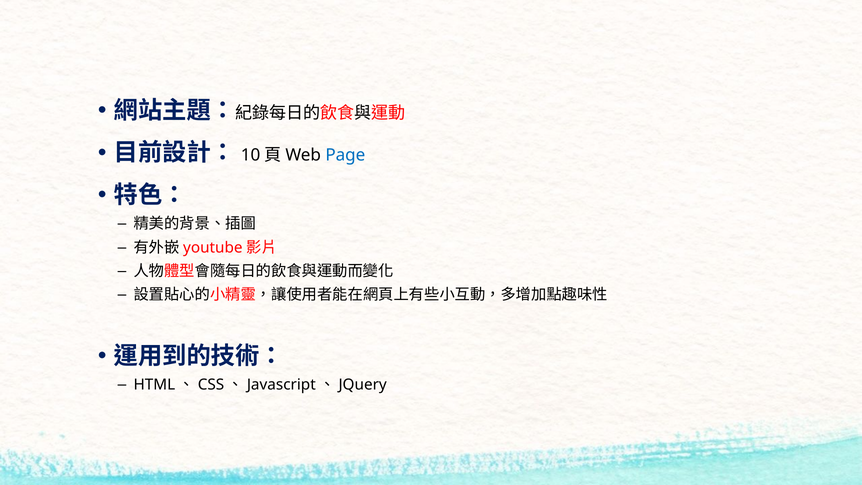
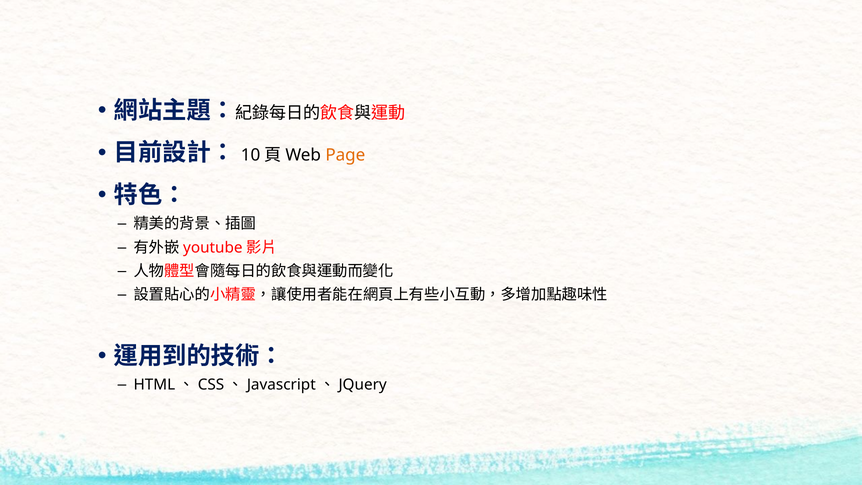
Page colour: blue -> orange (345, 155)
